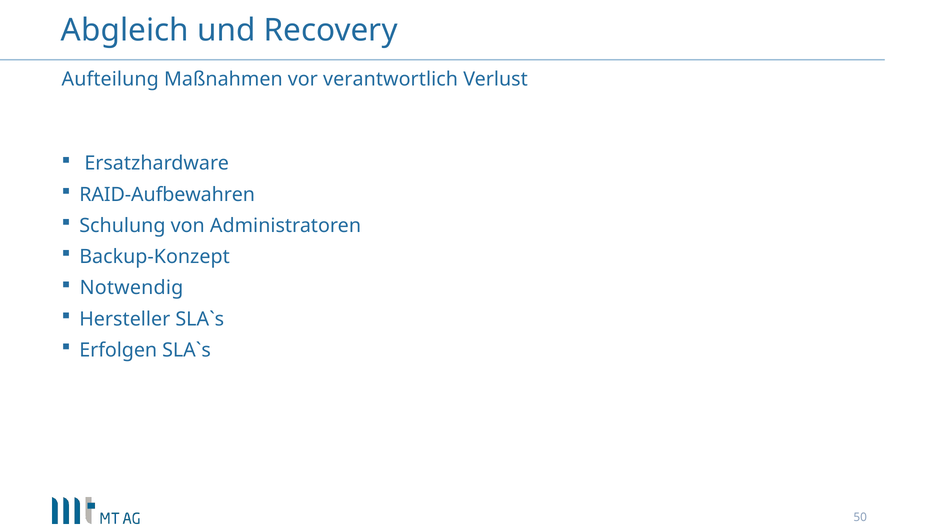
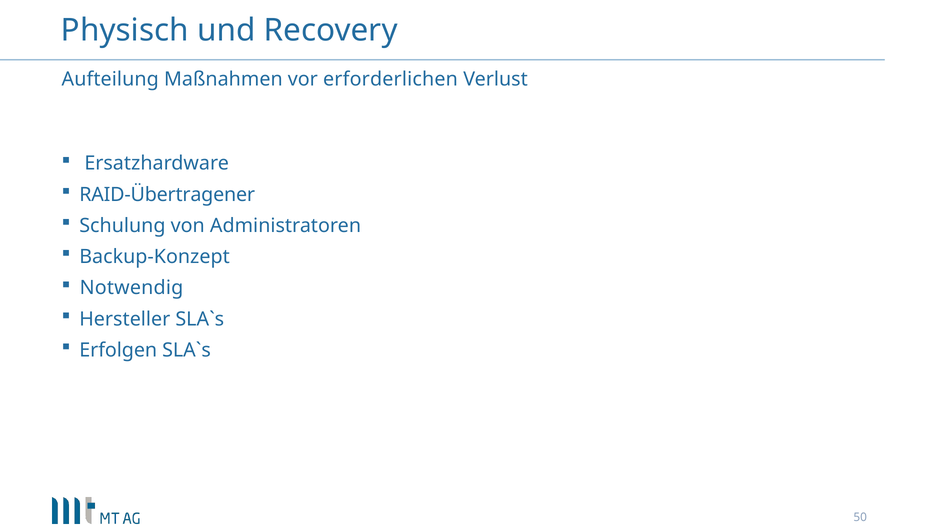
Abgleich: Abgleich -> Physisch (125, 30)
verantwortlich: verantwortlich -> erforderlichen (390, 79)
RAID-Aufbewahren: RAID-Aufbewahren -> RAID-Übertragener (167, 194)
